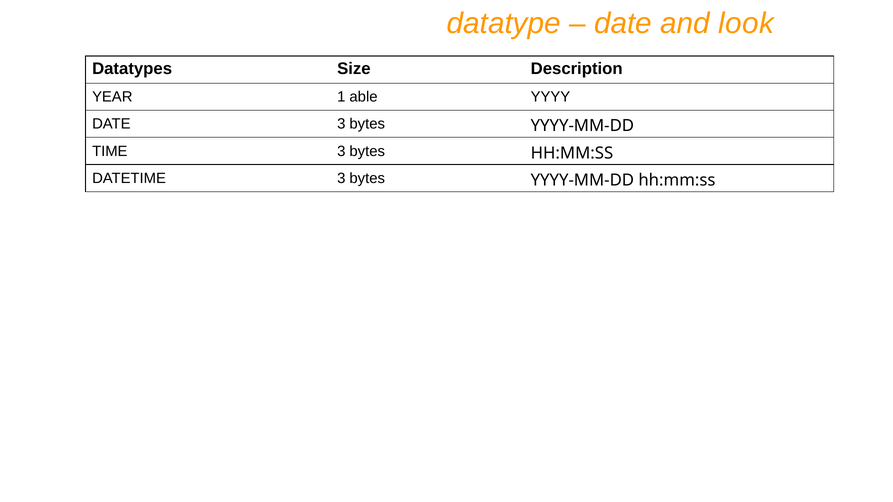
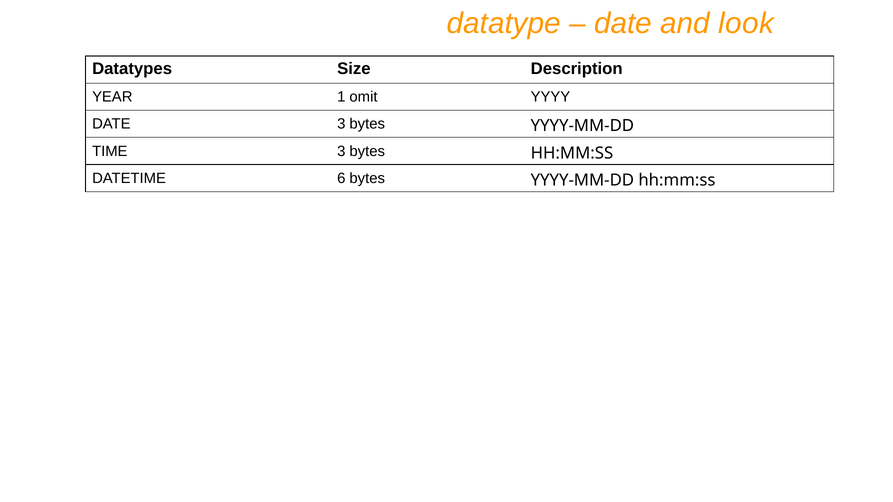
able: able -> omit (364, 97)
DATETIME 3: 3 -> 6 (341, 178)
